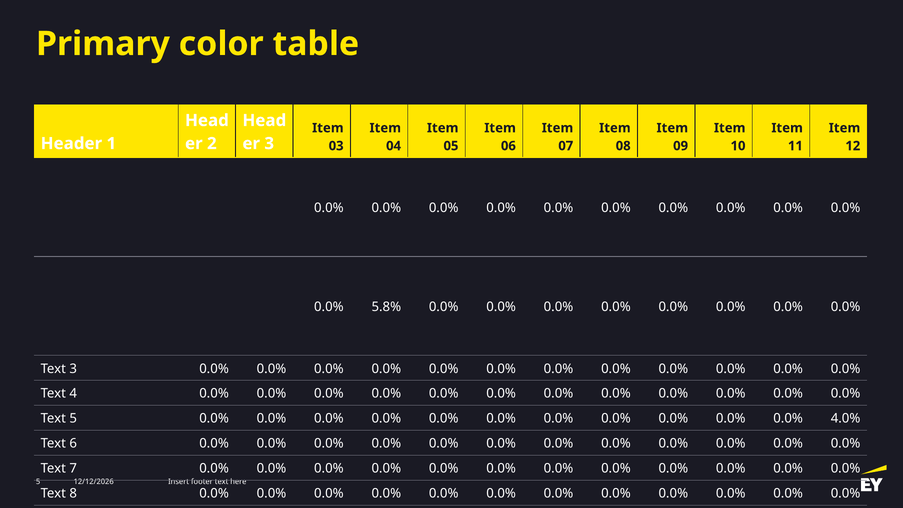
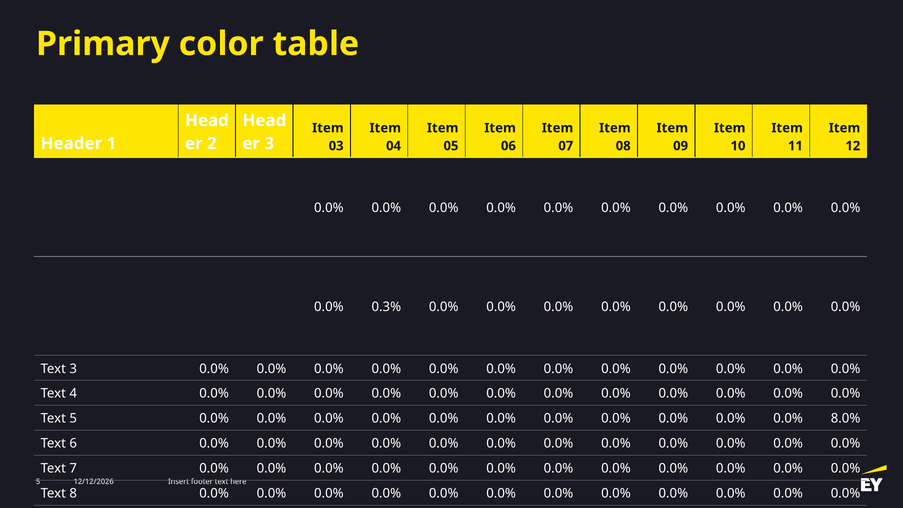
5.8%: 5.8% -> 0.3% (386, 307)
4.0%: 4.0% -> 8.0% (846, 419)
